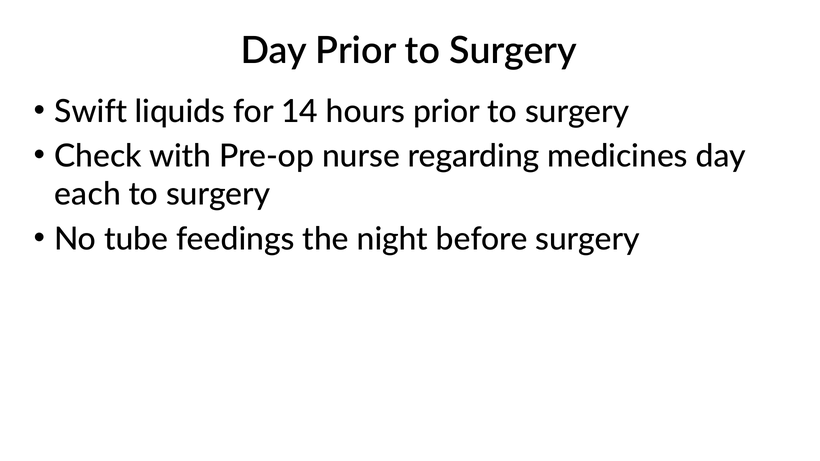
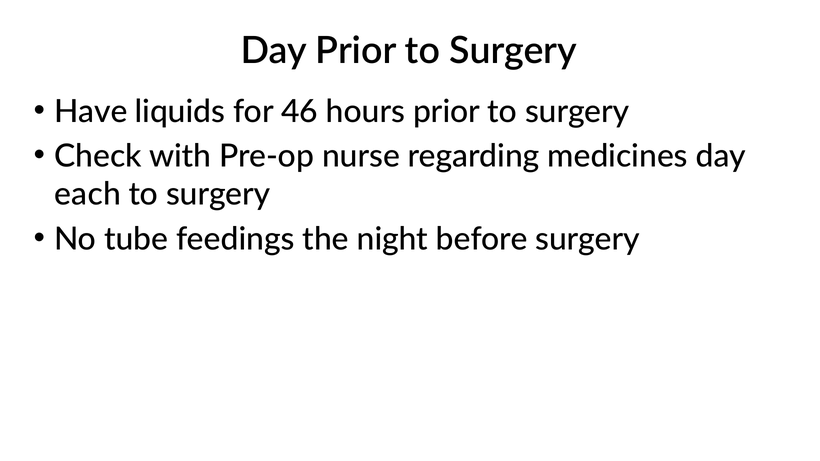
Swift: Swift -> Have (91, 112)
14: 14 -> 46 (299, 112)
